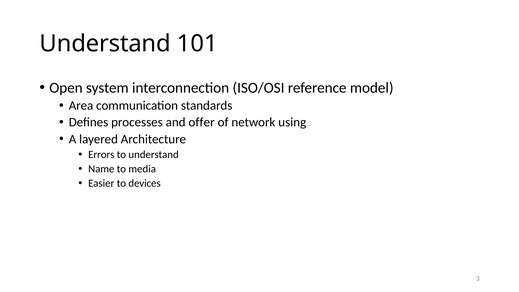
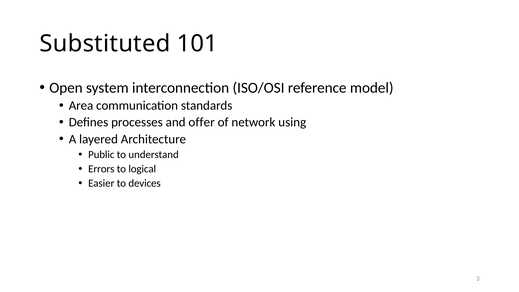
Understand: Understand -> Substituted (105, 44)
Errors: Errors -> Public (101, 155)
Name: Name -> Errors (101, 169)
media: media -> logical (142, 169)
